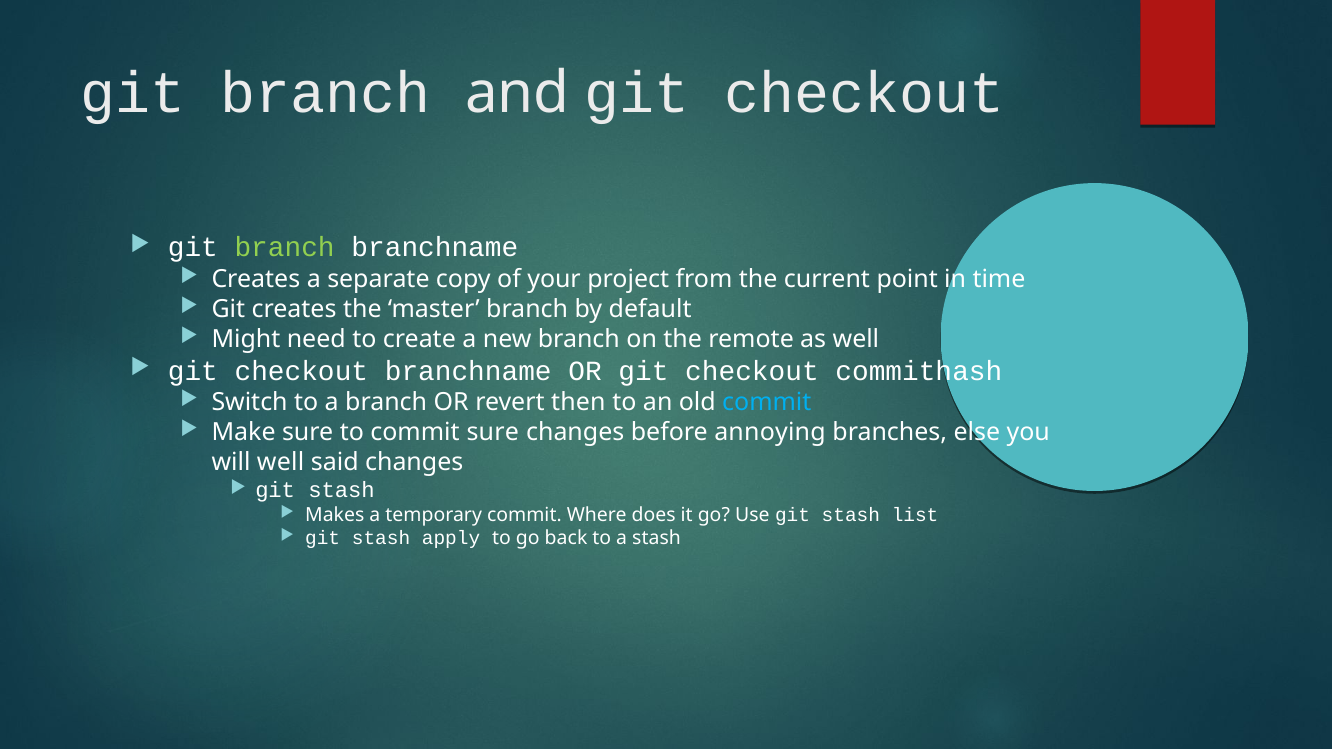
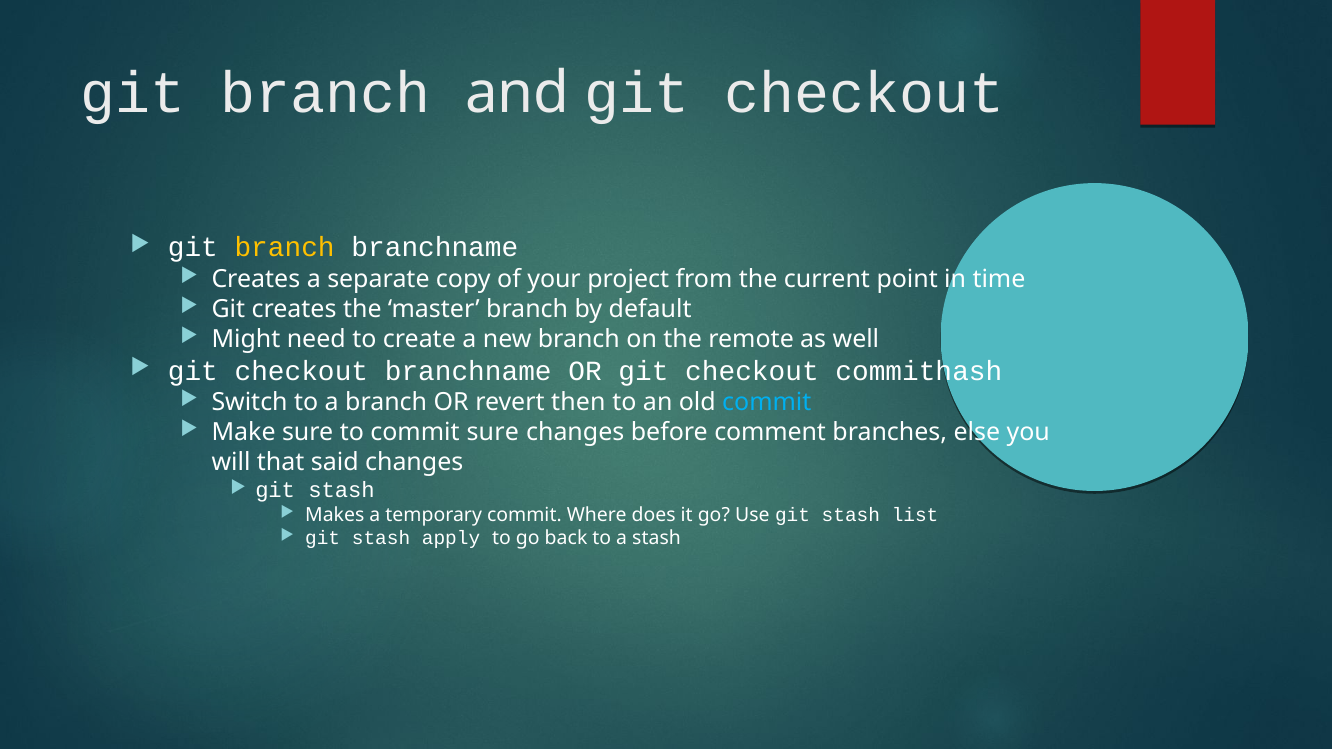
branch colour: light green -> yellow (285, 248)
annoying: annoying -> comment (770, 432)
will well: well -> that (281, 462)
